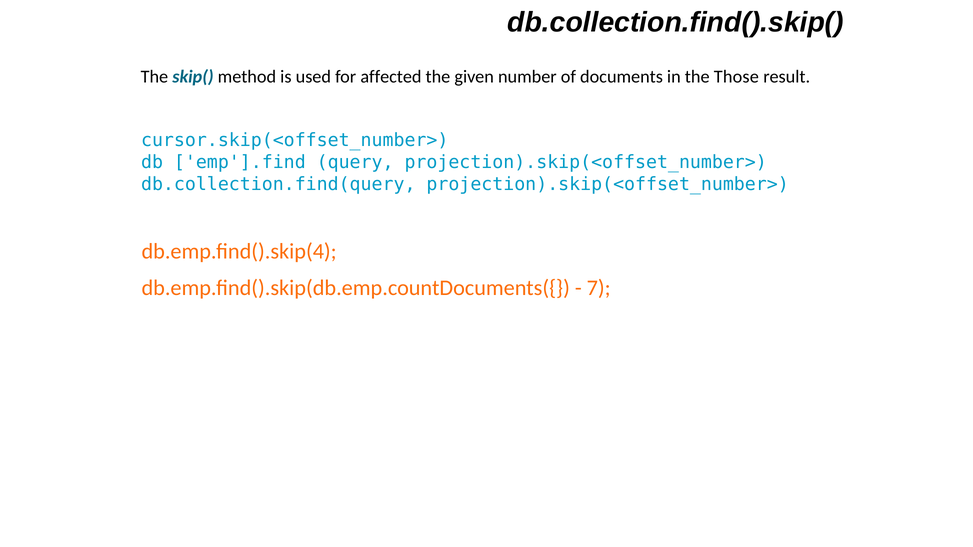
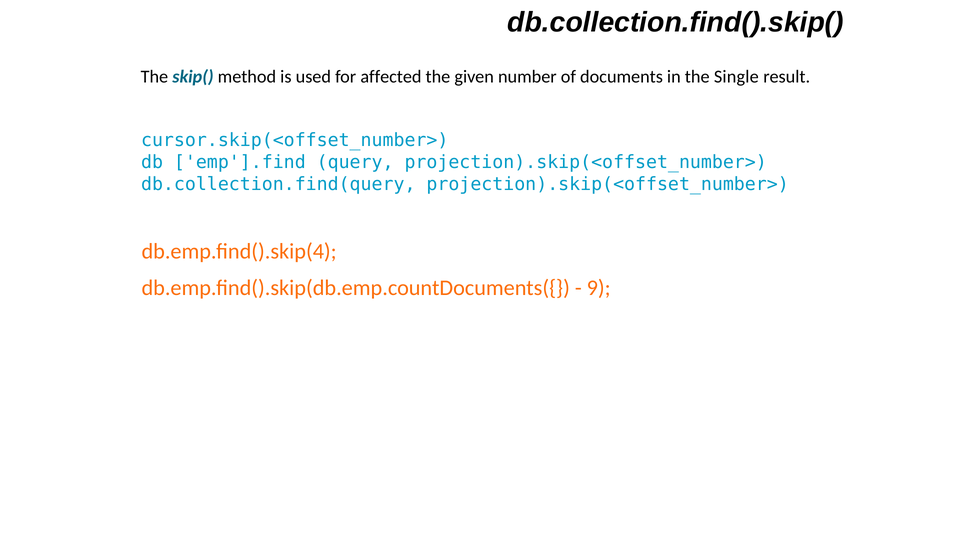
Those: Those -> Single (736, 77)
7: 7 -> 9 (599, 288)
